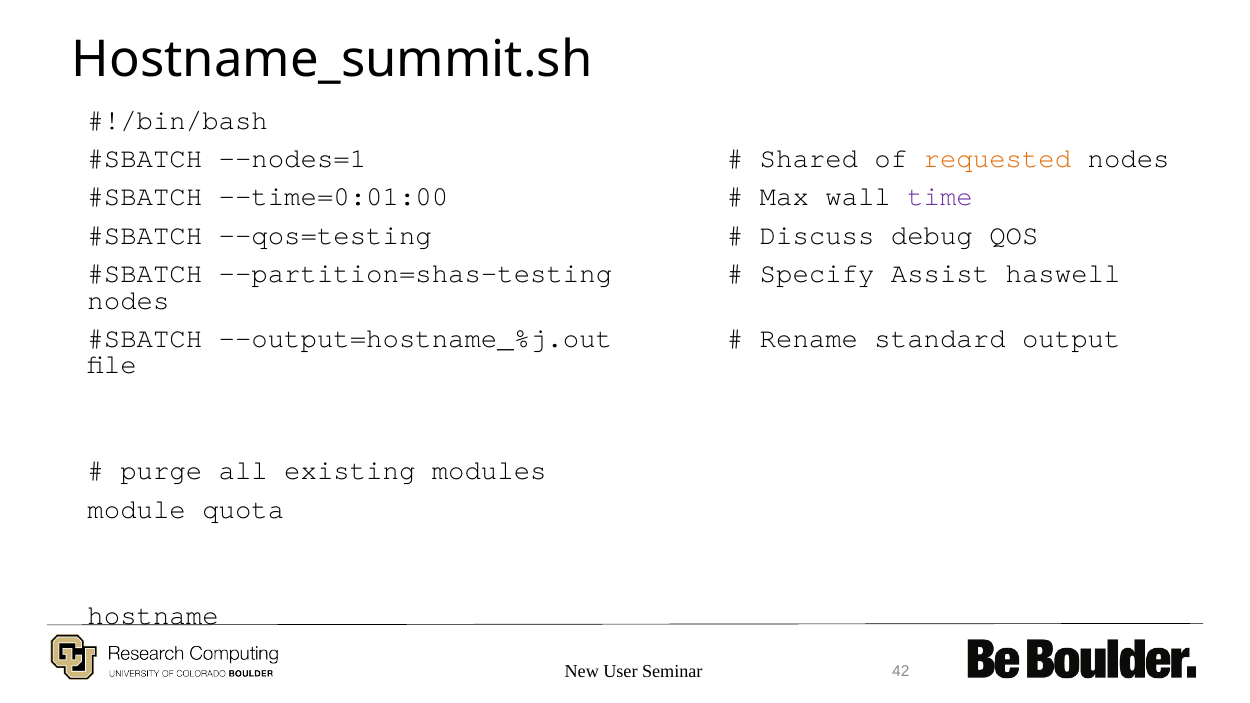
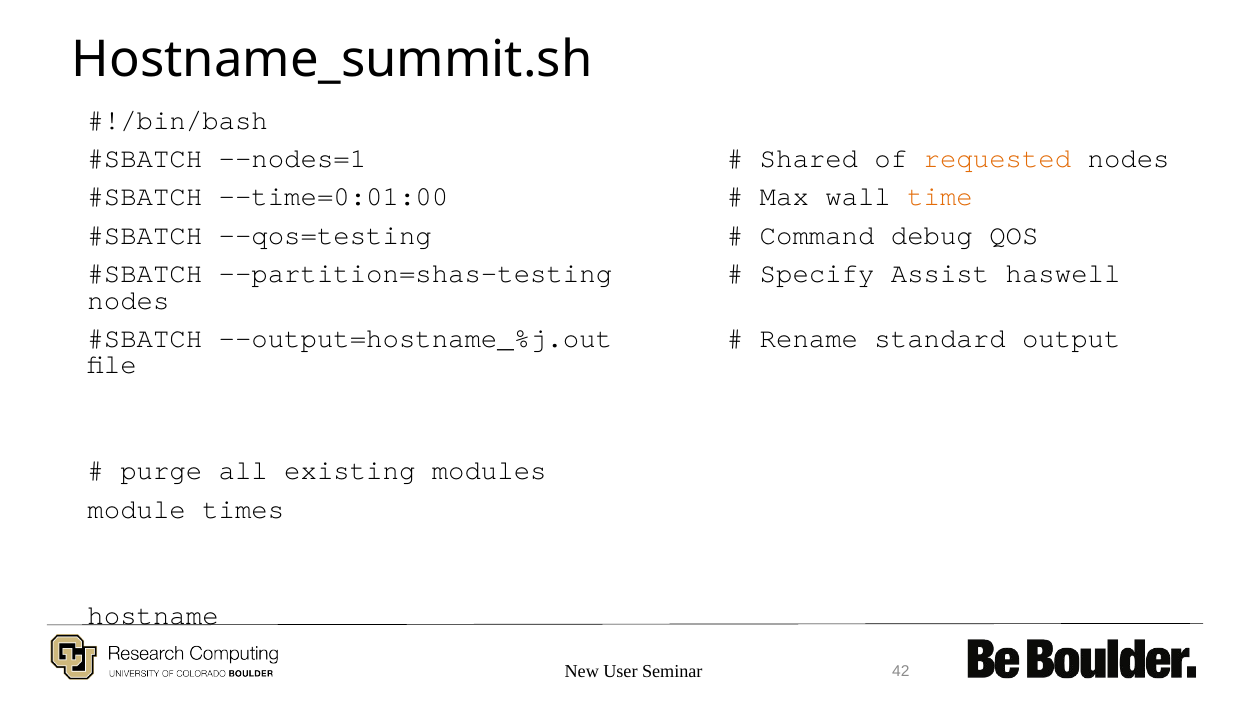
time colour: purple -> orange (940, 197)
Discuss: Discuss -> Command (817, 235)
quota: quota -> times (243, 509)
